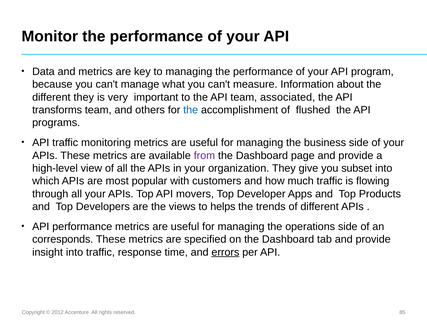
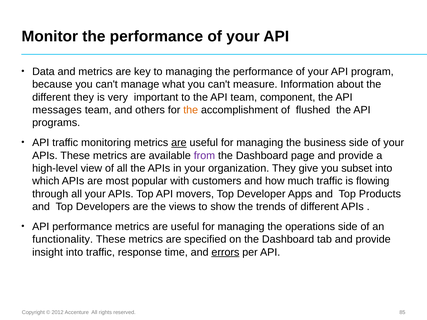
associated: associated -> component (288, 97)
transforms: transforms -> messages (57, 110)
the colour: blue -> orange (191, 110)
are underline: none -> present (179, 143)
helps: helps -> show (223, 207)
corresponds: corresponds -> functionality (63, 240)
